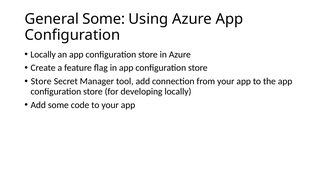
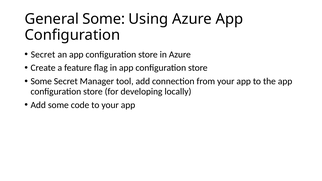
Locally: Locally -> Secret (43, 54)
Store: Store -> Some (41, 81)
